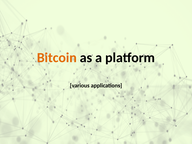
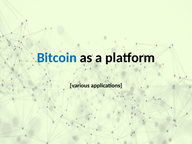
Bitcoin colour: orange -> blue (57, 58)
